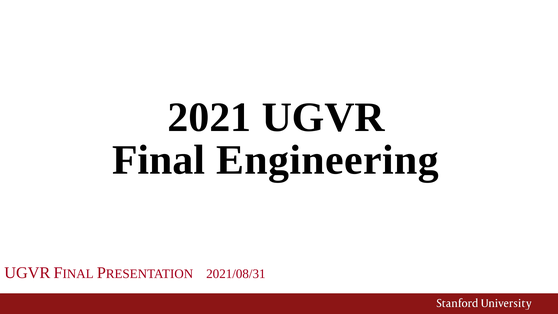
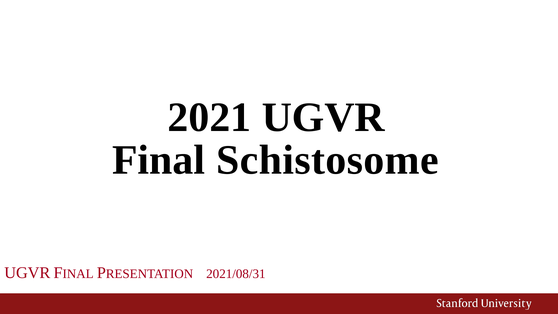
Engineering: Engineering -> Schistosome (327, 160)
